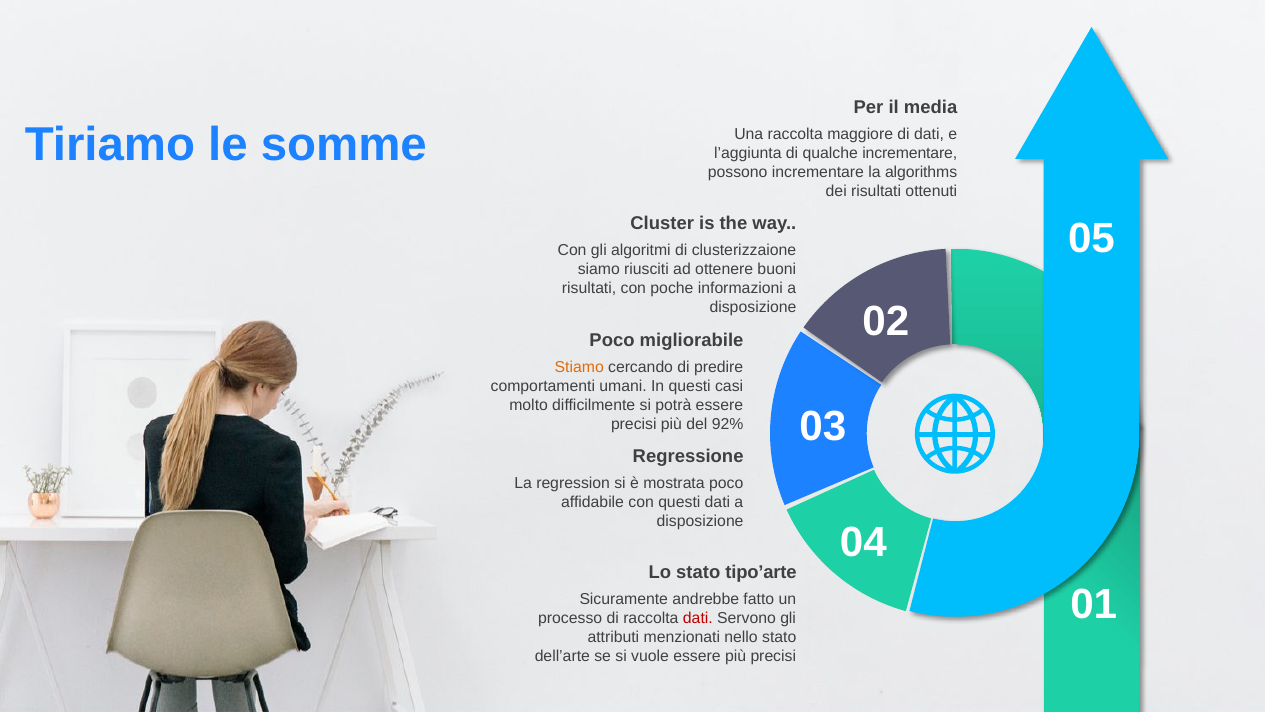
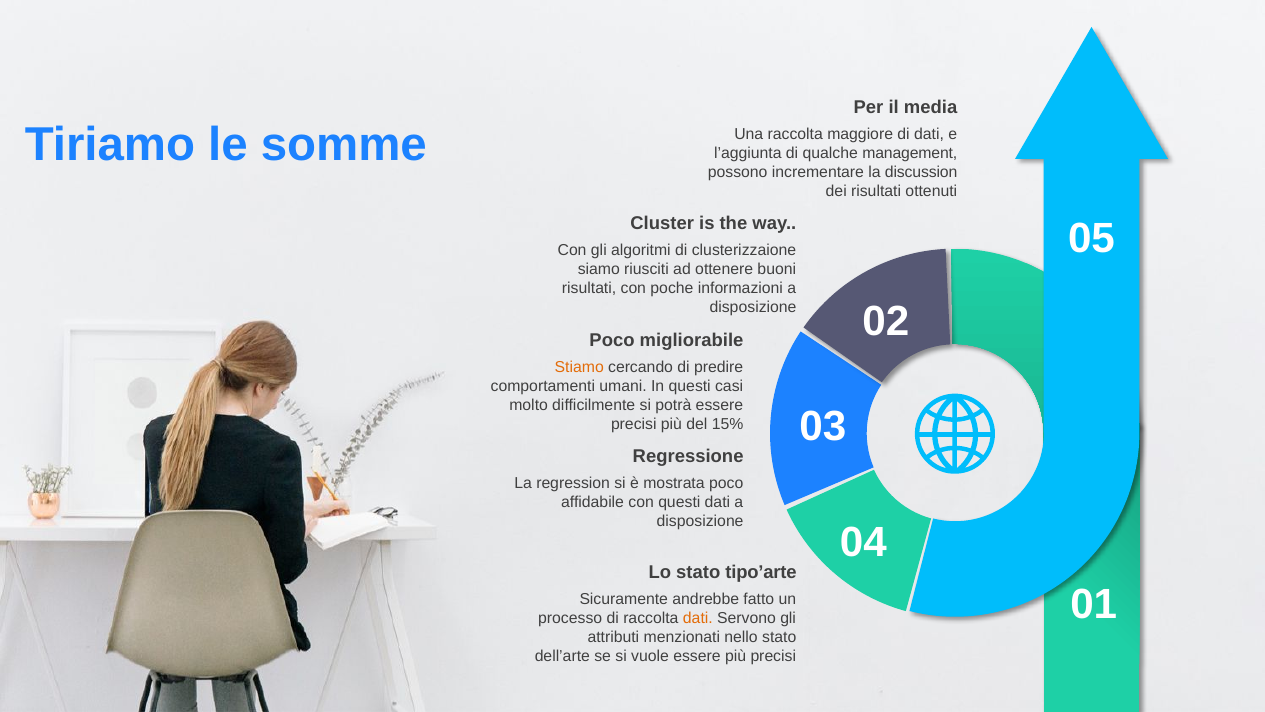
qualche incrementare: incrementare -> management (910, 153)
algorithms: algorithms -> discussion (921, 172)
92%: 92% -> 15% (728, 424)
dati colour: red -> orange (698, 618)
